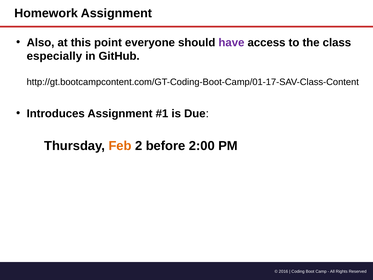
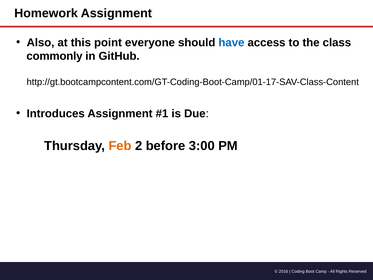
have colour: purple -> blue (231, 42)
especially: especially -> commonly (54, 56)
2:00: 2:00 -> 3:00 (202, 146)
